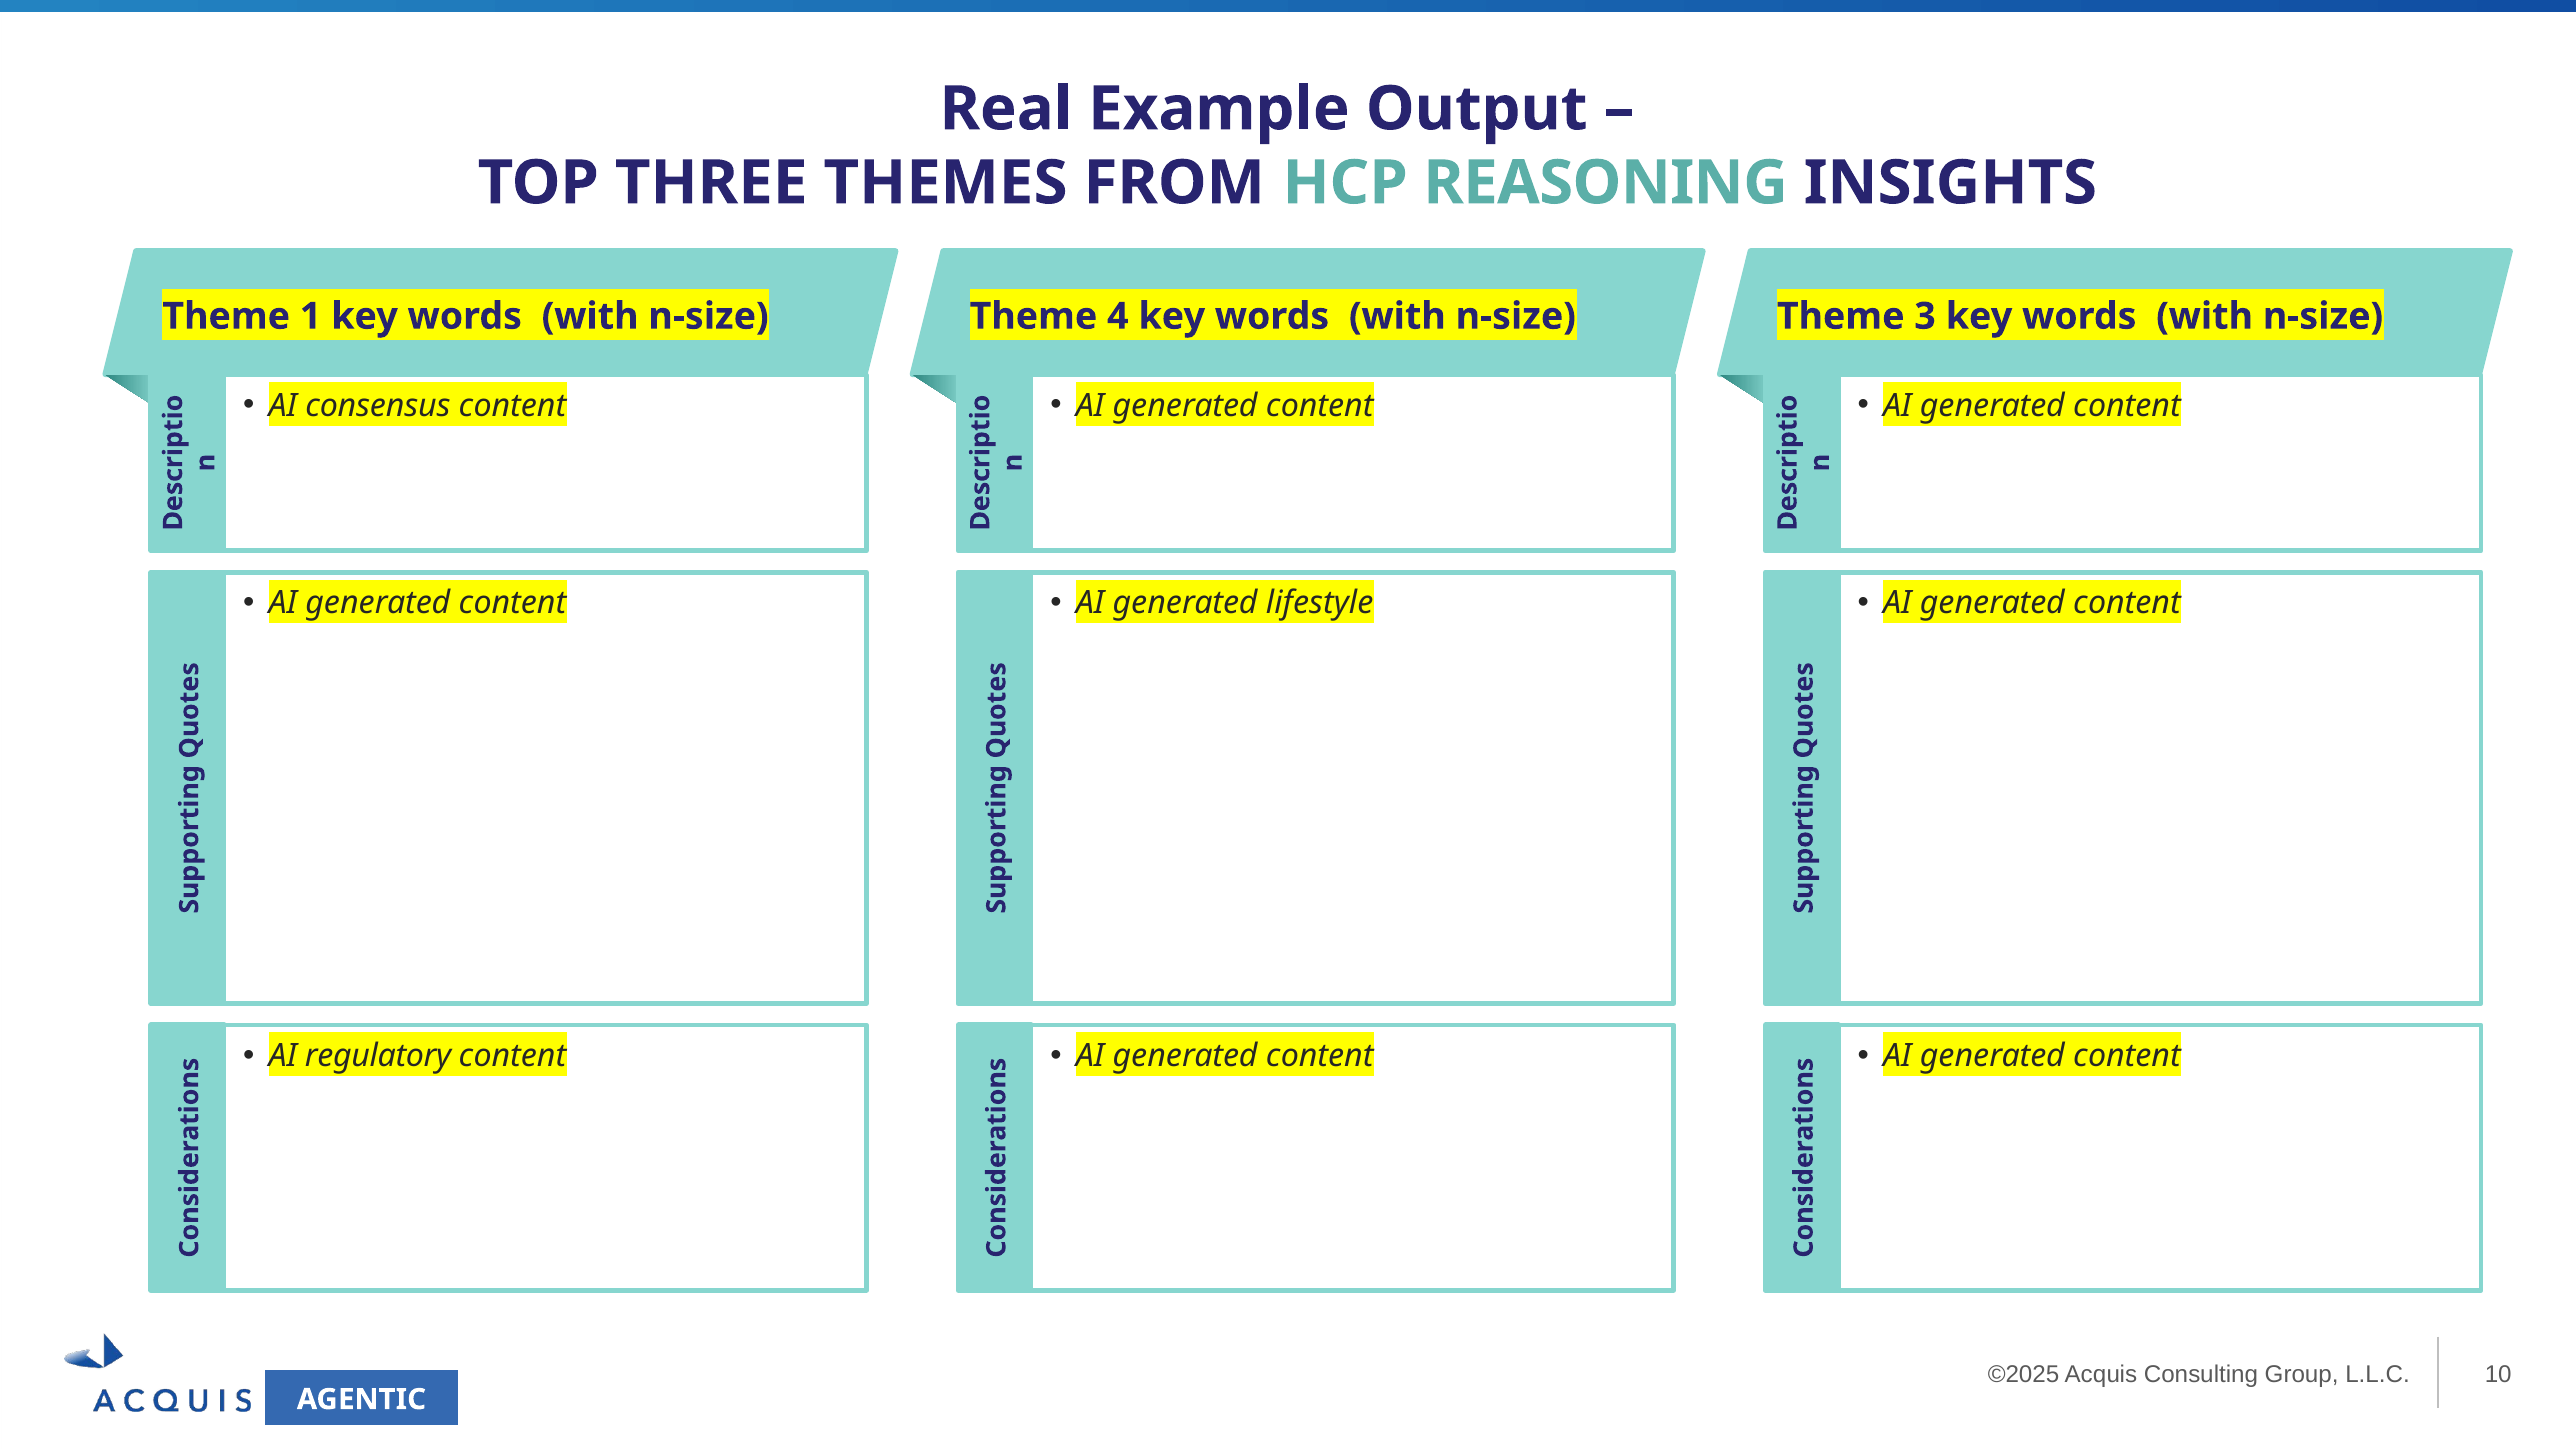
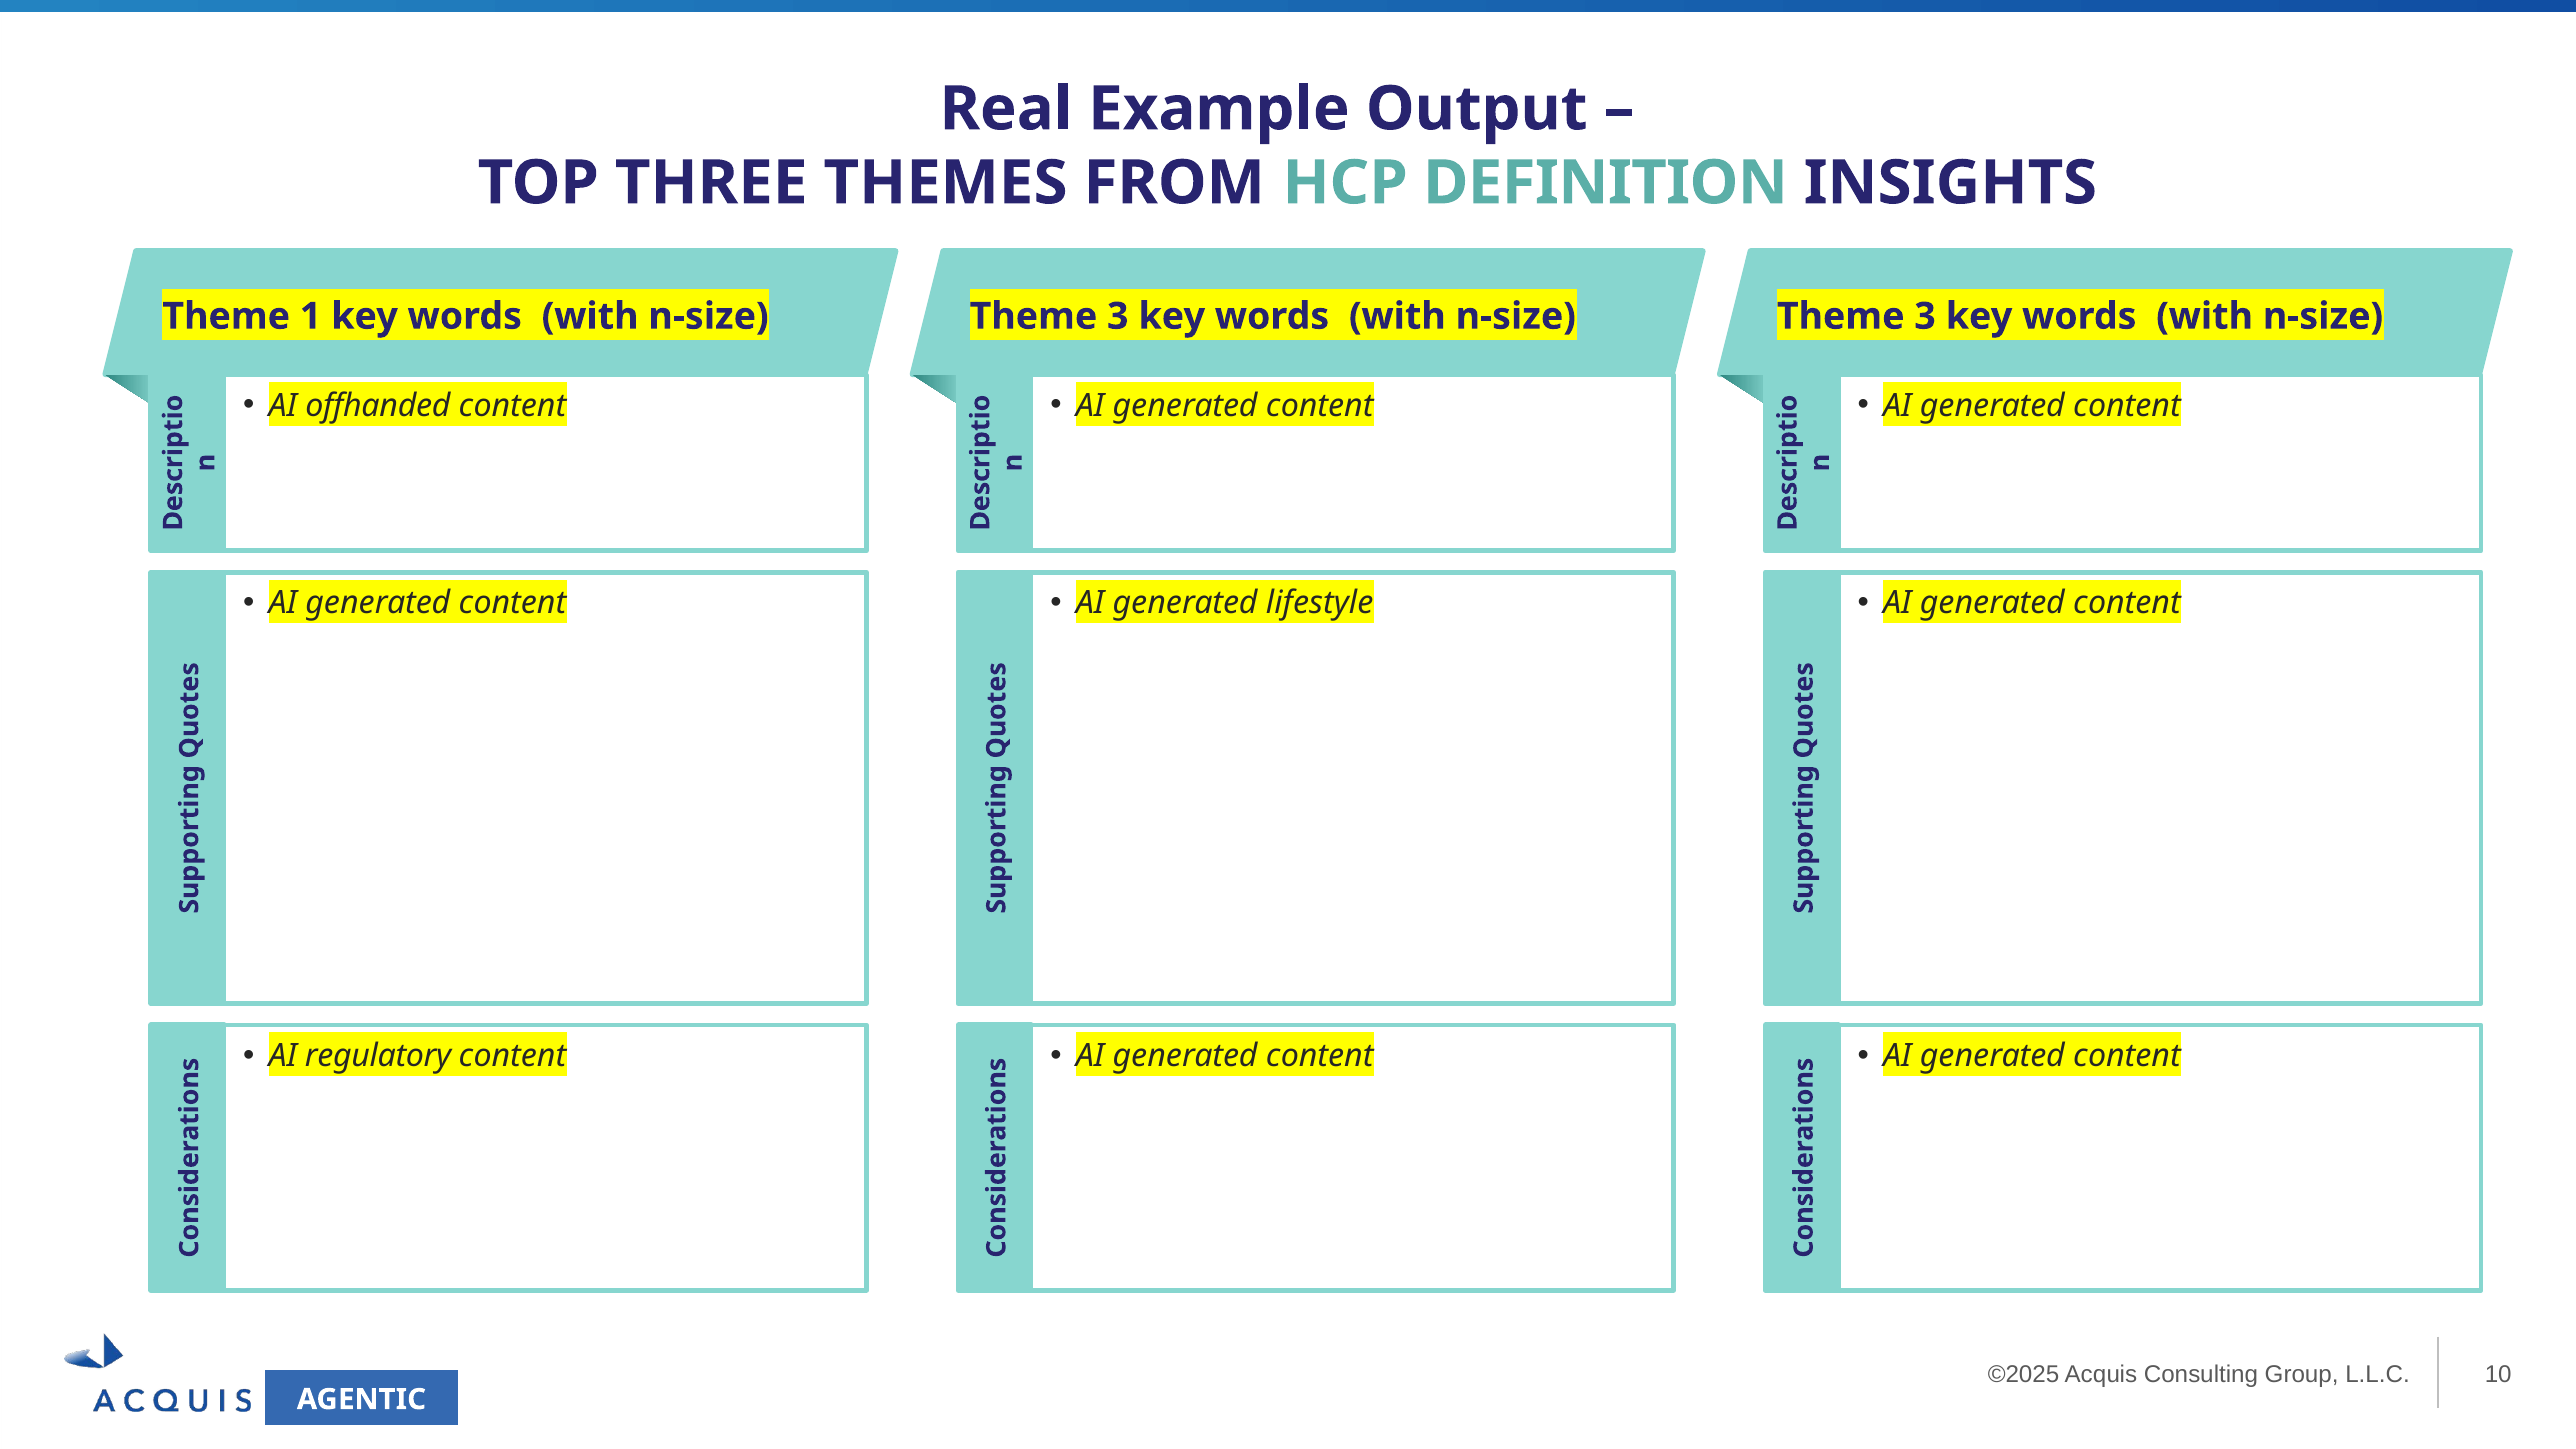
REASONING: REASONING -> DEFINITION (1606, 183)
4: 4 -> 3 (1118, 316)
consensus: consensus -> offhanded (378, 406)
